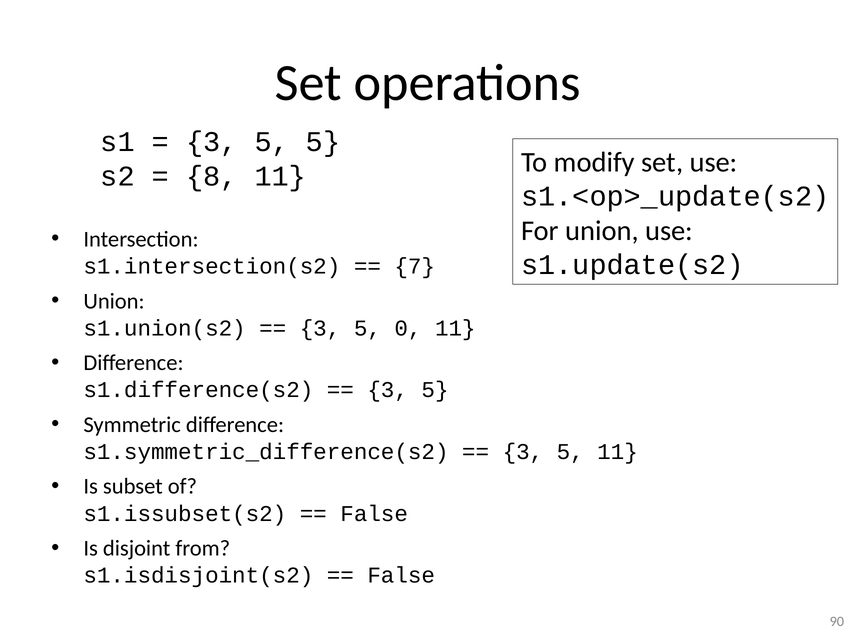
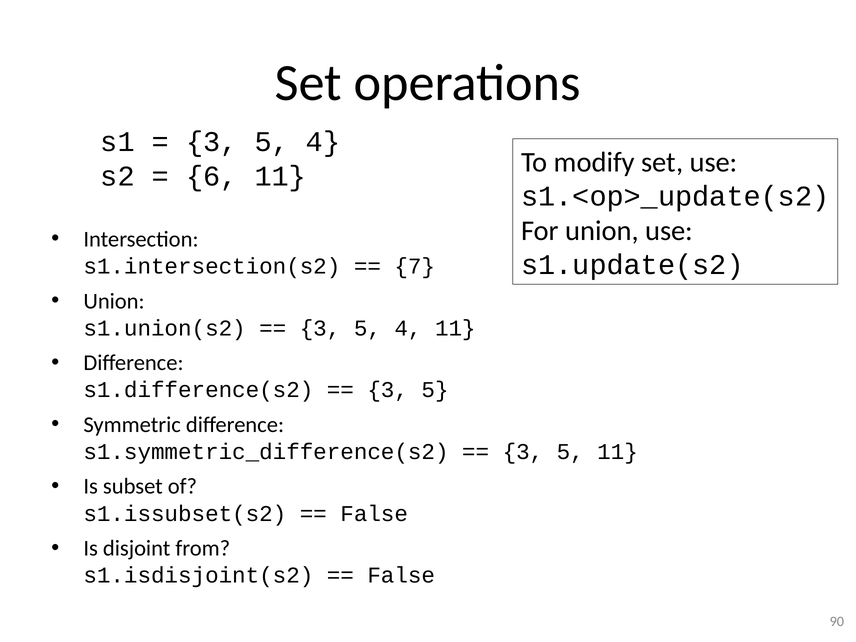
5: 5 -> 4 (323, 142)
8: 8 -> 6 (212, 176)
0: 0 -> 4 (408, 328)
